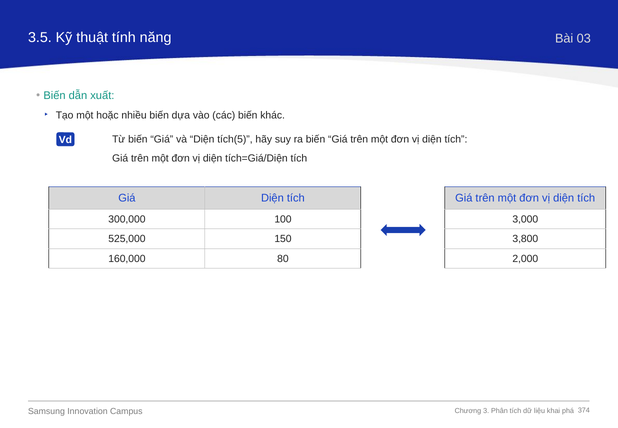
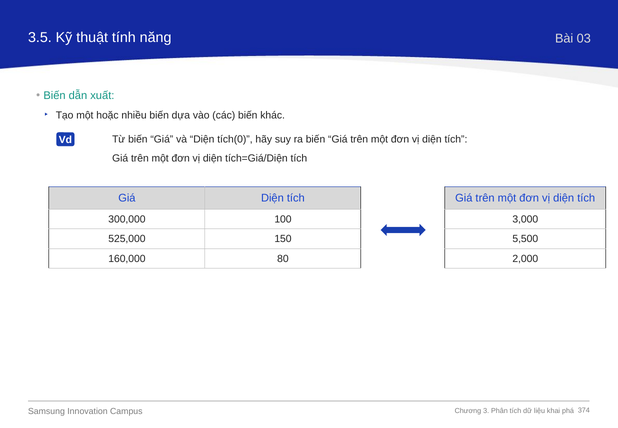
tích(5: tích(5 -> tích(0 (235, 139)
3,800: 3,800 -> 5,500 (525, 239)
